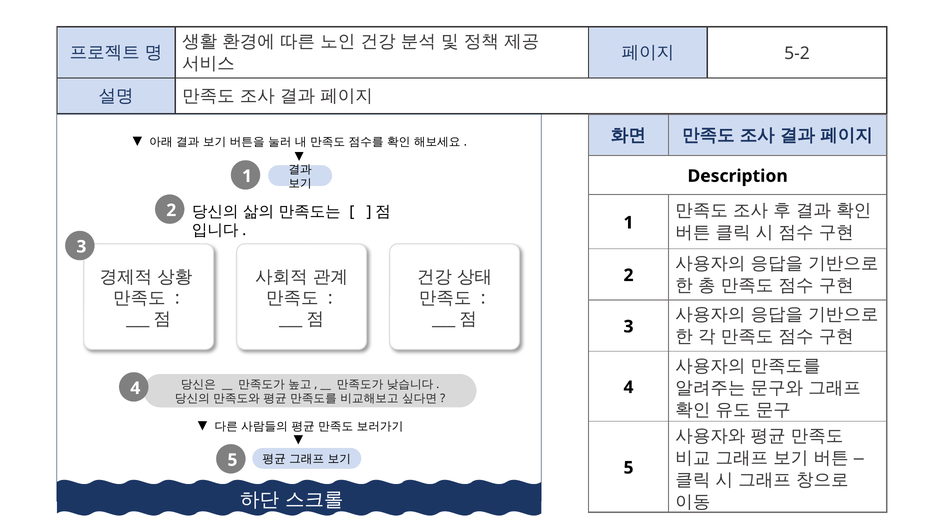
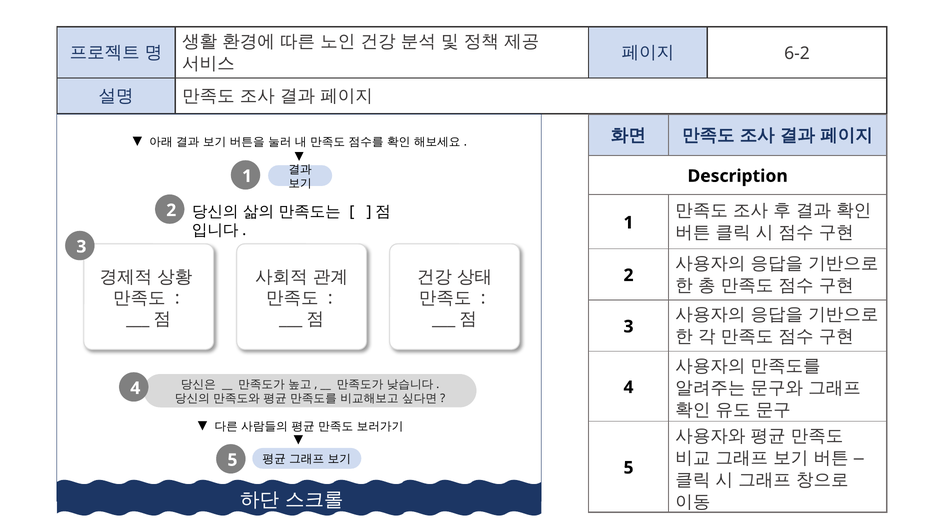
5-2: 5-2 -> 6-2 (797, 53)
